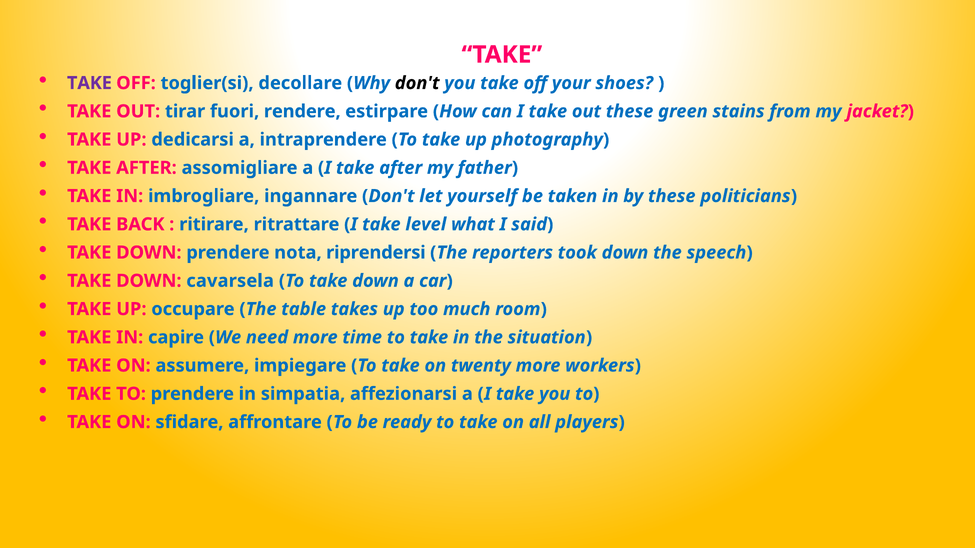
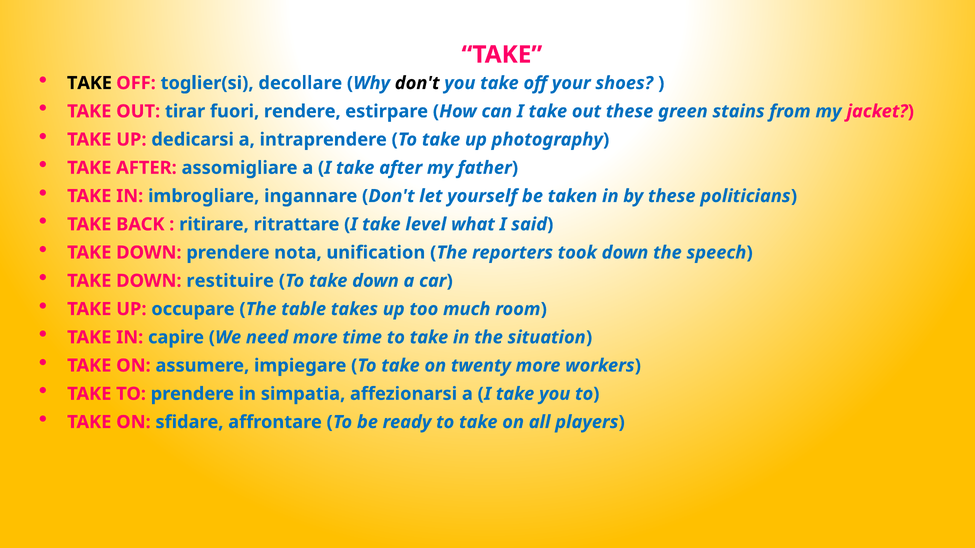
TAKE colour: purple -> black (89, 83)
riprendersi: riprendersi -> unification (376, 253)
cavarsela: cavarsela -> restituire (230, 281)
